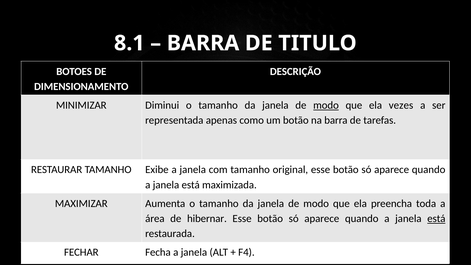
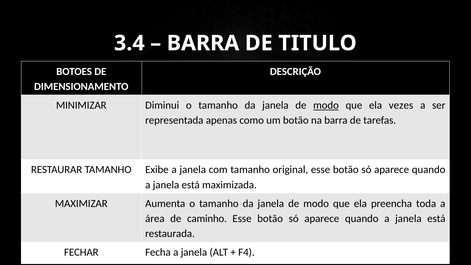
8.1: 8.1 -> 3.4 (129, 43)
hibernar: hibernar -> caminho (207, 219)
está underline: present -> none (436, 219)
